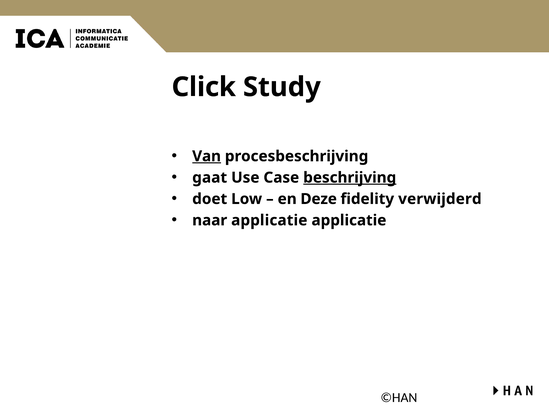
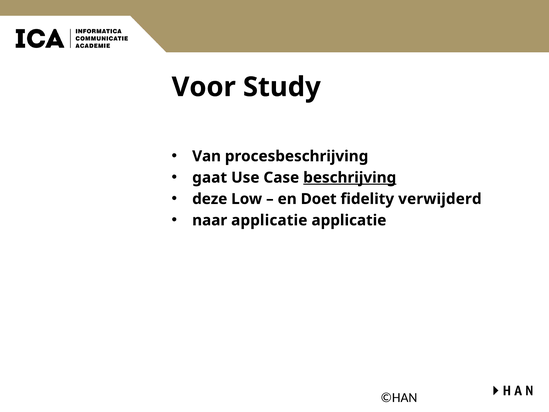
Click: Click -> Voor (204, 87)
Van underline: present -> none (207, 156)
doet: doet -> deze (210, 199)
Deze: Deze -> Doet (319, 199)
